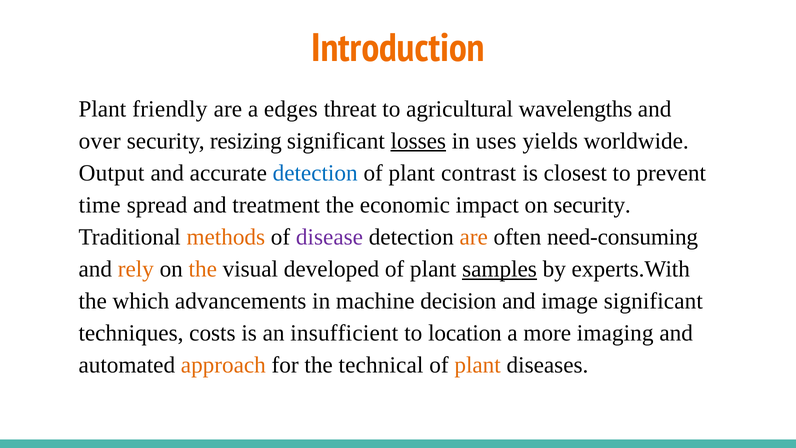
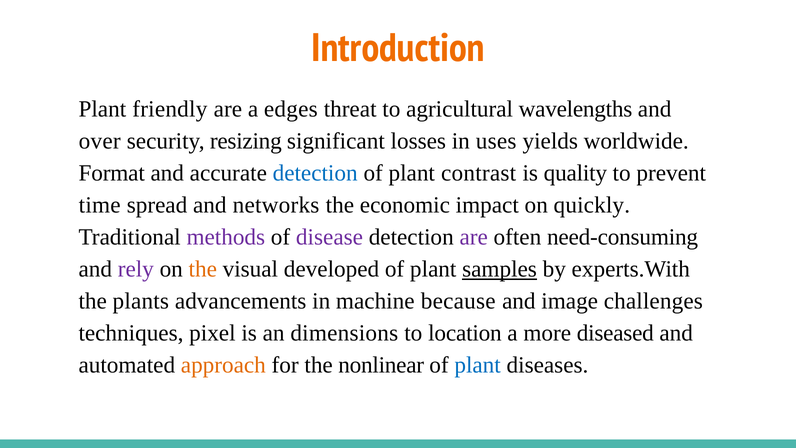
losses underline: present -> none (418, 141)
Output: Output -> Format (112, 173)
closest: closest -> quality (575, 173)
treatment: treatment -> networks (276, 205)
on security: security -> quickly (592, 205)
methods colour: orange -> purple (226, 237)
are colour: orange -> purple (474, 237)
rely colour: orange -> purple (136, 269)
which: which -> plants (141, 301)
decision: decision -> because (458, 301)
image significant: significant -> challenges (653, 301)
costs: costs -> pixel (212, 333)
insufficient: insufficient -> dimensions (344, 333)
imaging: imaging -> diseased (615, 333)
technical: technical -> nonlinear (381, 365)
plant colour: orange -> blue (478, 365)
